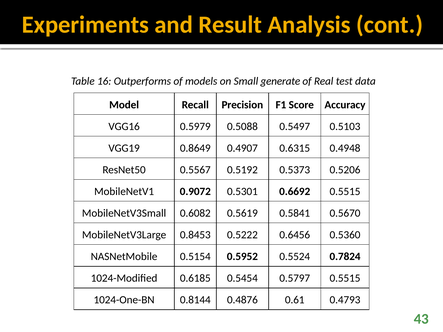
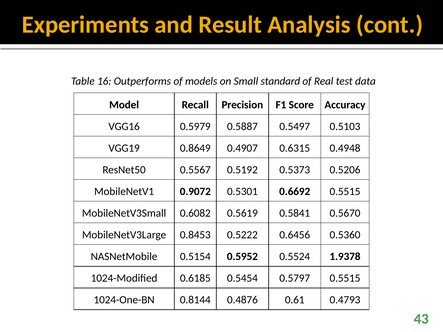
generate: generate -> standard (280, 81)
0.5088: 0.5088 -> 0.5887 (242, 127)
0.7824: 0.7824 -> 1.9378 (345, 257)
